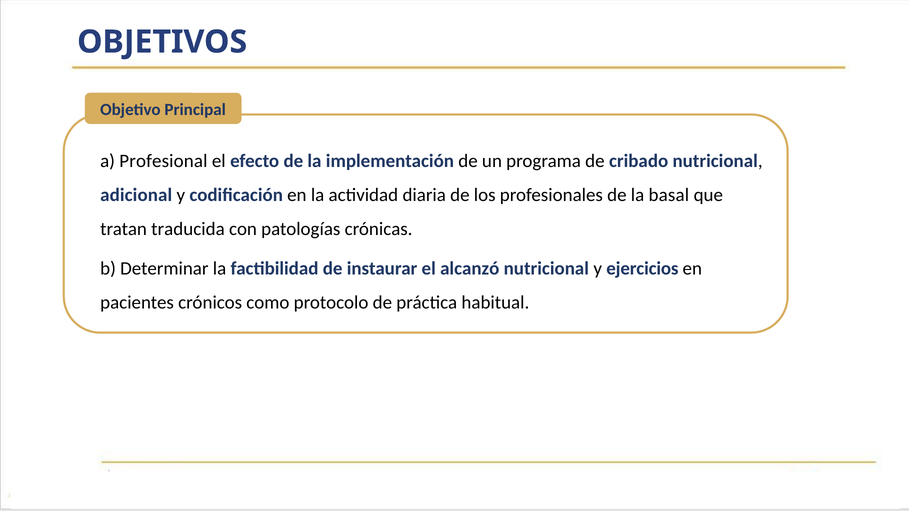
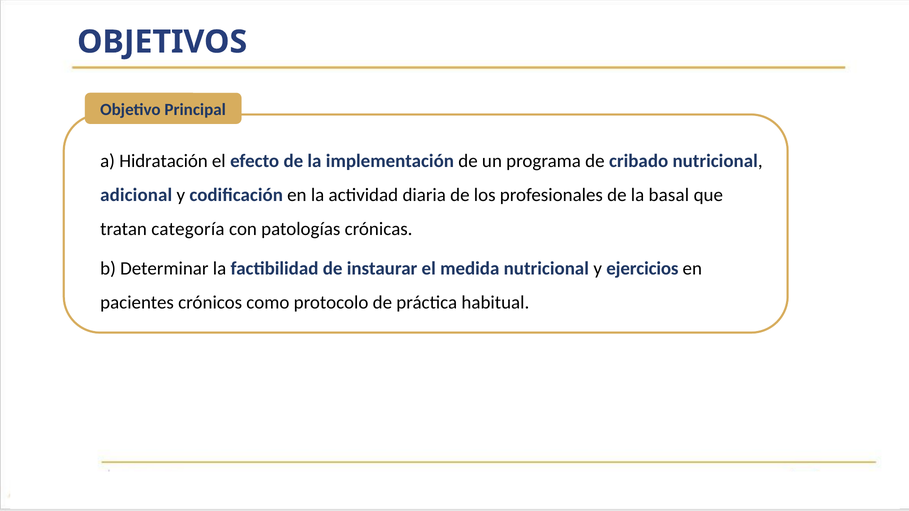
Profesional: Profesional -> Hidratación (164, 161)
traducida: traducida -> categoría (188, 229)
alcanzó: alcanzó -> medida (470, 269)
